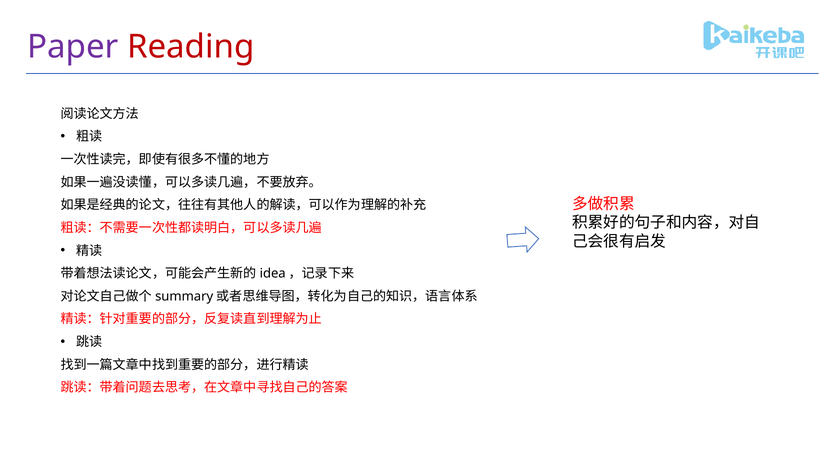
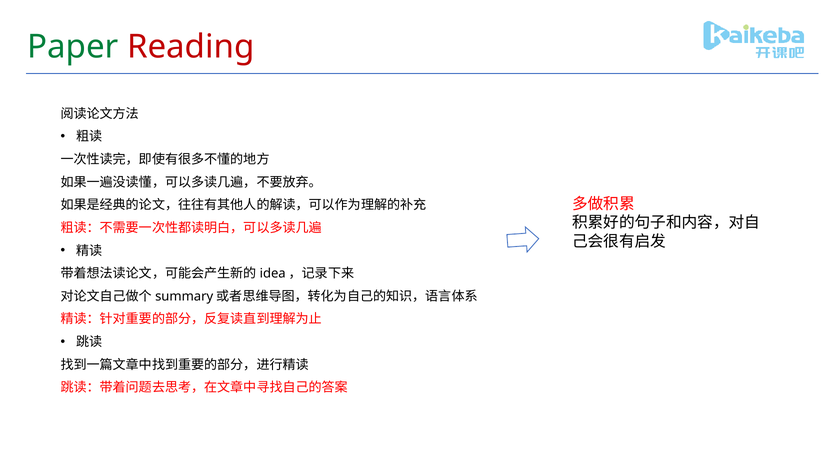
Paper colour: purple -> green (73, 47)
